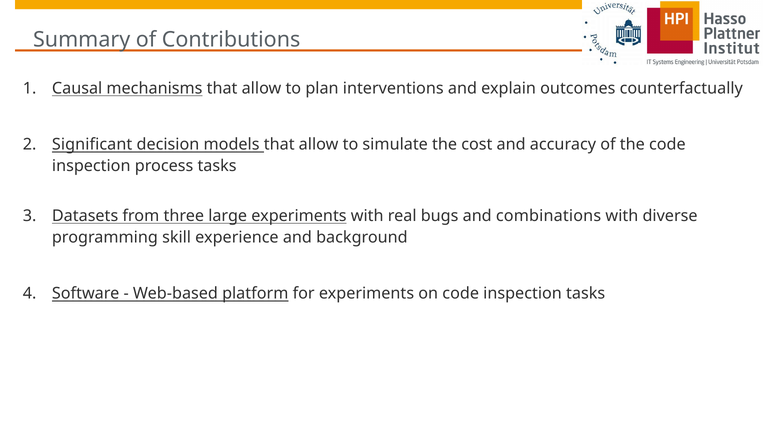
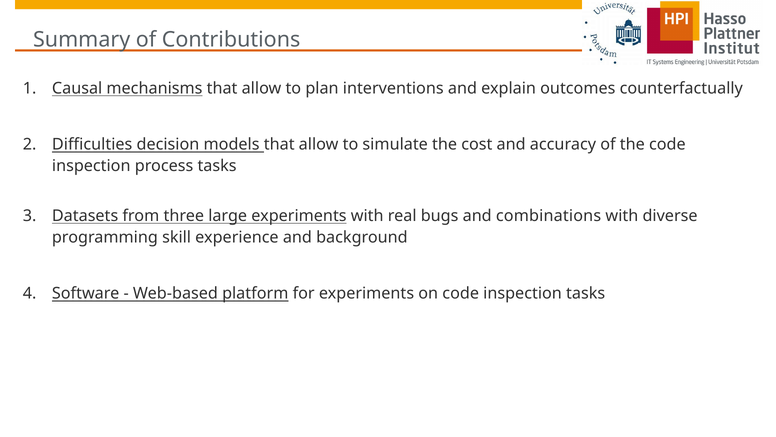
Significant: Significant -> Difficulties (92, 144)
